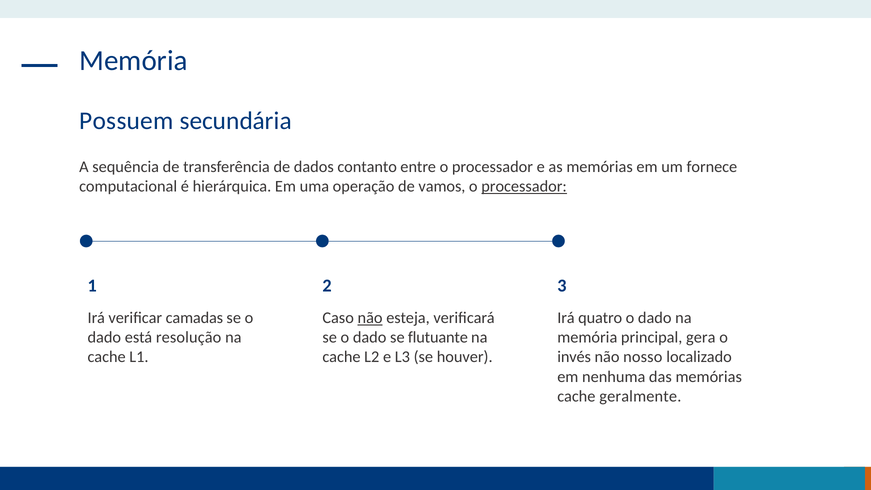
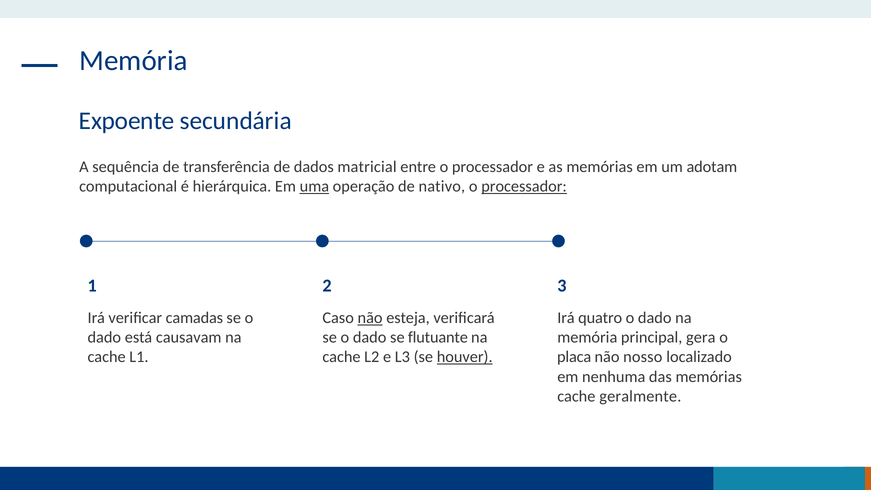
Possuem: Possuem -> Expoente (127, 121)
contanto: contanto -> matricial (367, 167)
fornece: fornece -> adotam (712, 167)
uma underline: none -> present (314, 186)
vamos: vamos -> nativo (442, 186)
resolução: resolução -> causavam (189, 337)
houver underline: none -> present (465, 357)
invés: invés -> placa (574, 357)
